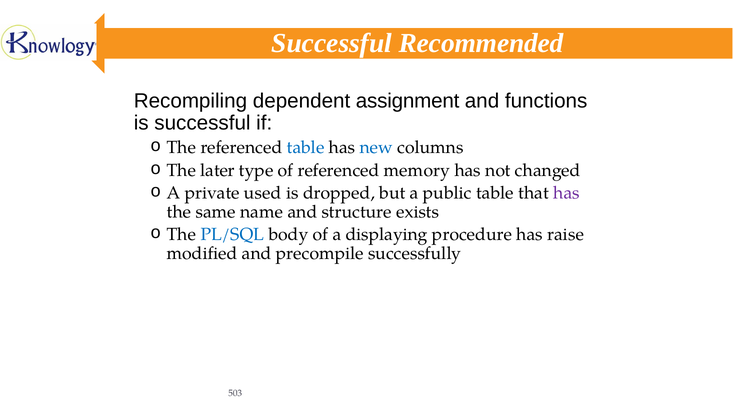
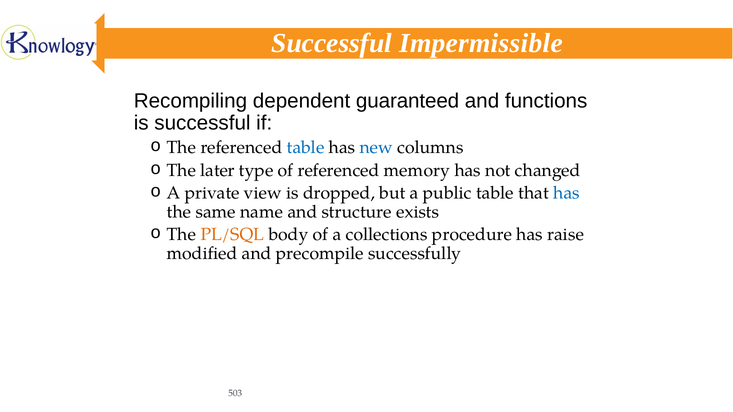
Recommended: Recommended -> Impermissible (481, 43)
assignment: assignment -> guaranteed (408, 101)
used: used -> view (263, 193)
has colour: purple -> blue (567, 193)
PL/SQL colour: blue -> orange (232, 235)
displaying: displaying -> collections (387, 235)
